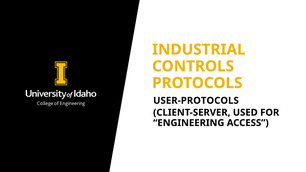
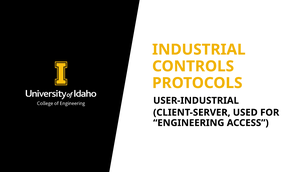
USER-PROTOCOLS: USER-PROTOCOLS -> USER-INDUSTRIAL (196, 101)
